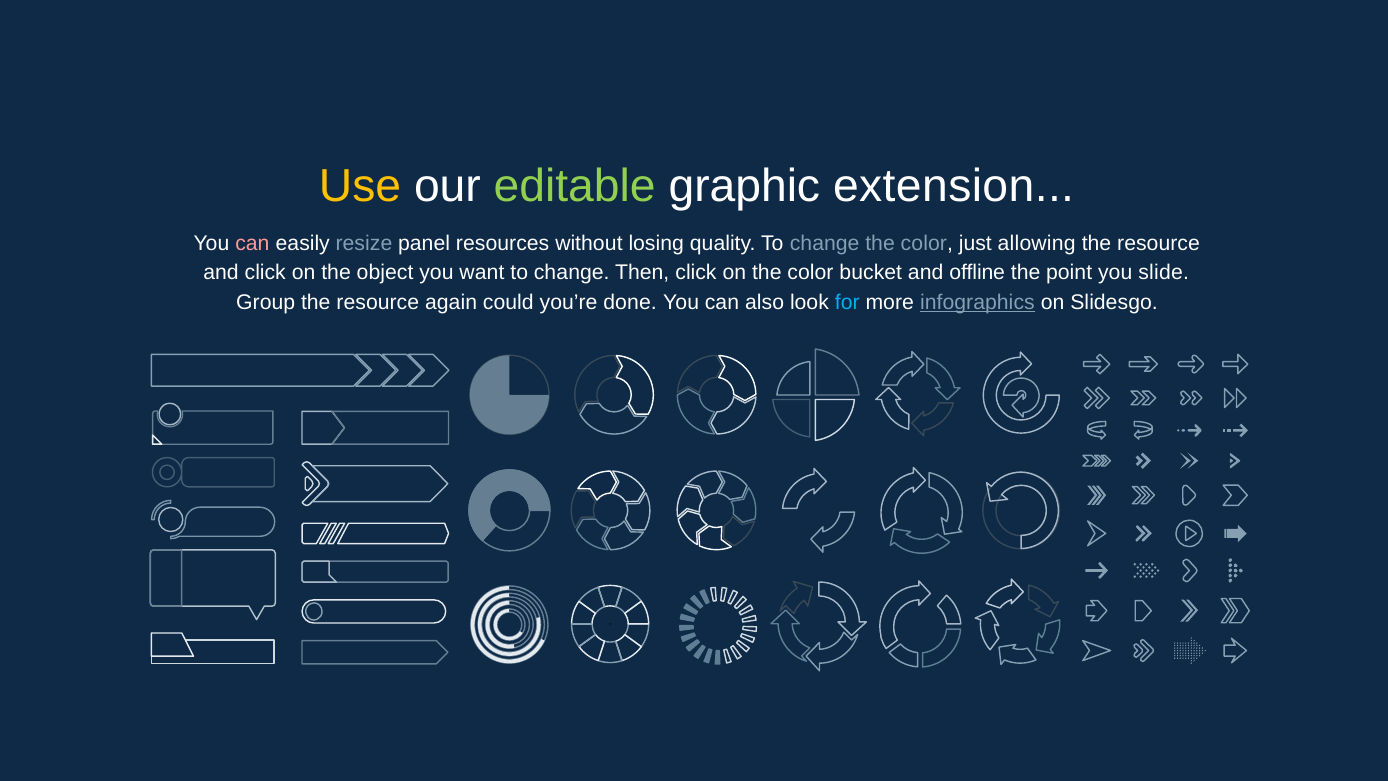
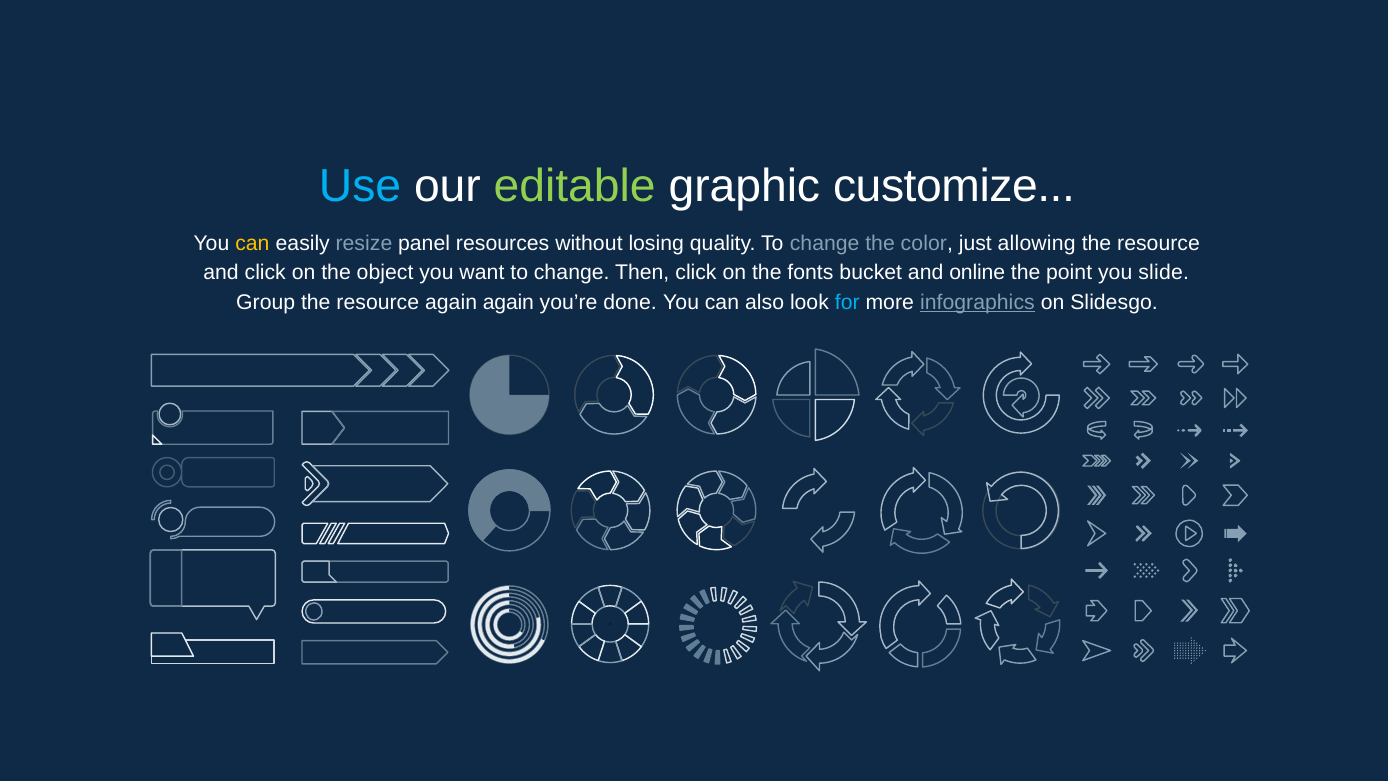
Use colour: yellow -> light blue (360, 187)
extension: extension -> customize (954, 187)
can colour: pink -> yellow (252, 244)
on the color: color -> fonts (810, 273)
offline: offline -> online (977, 273)
again could: could -> again (508, 302)
